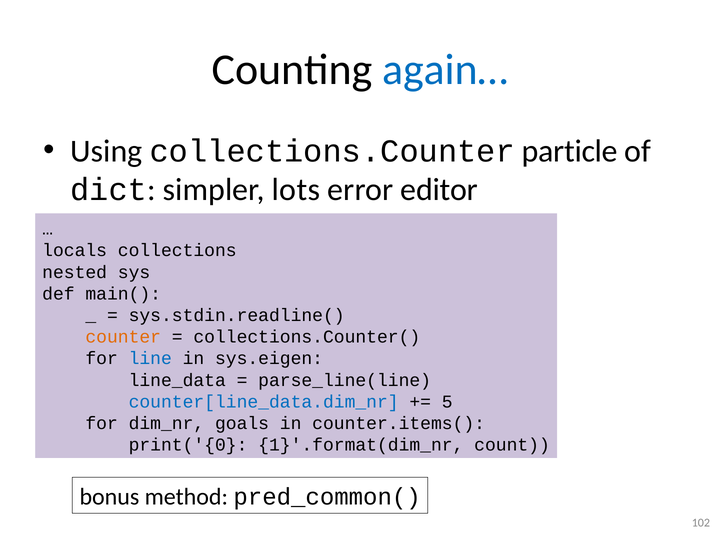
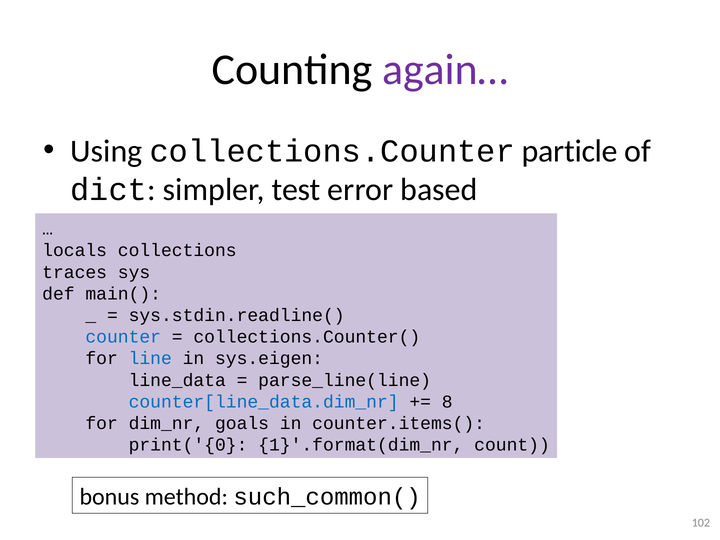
again… colour: blue -> purple (445, 70)
lots: lots -> test (296, 189)
editor: editor -> based (439, 189)
nested: nested -> traces (75, 272)
counter colour: orange -> blue (123, 337)
5: 5 -> 8 (447, 402)
pred_common(: pred_common( -> such_common( (327, 497)
